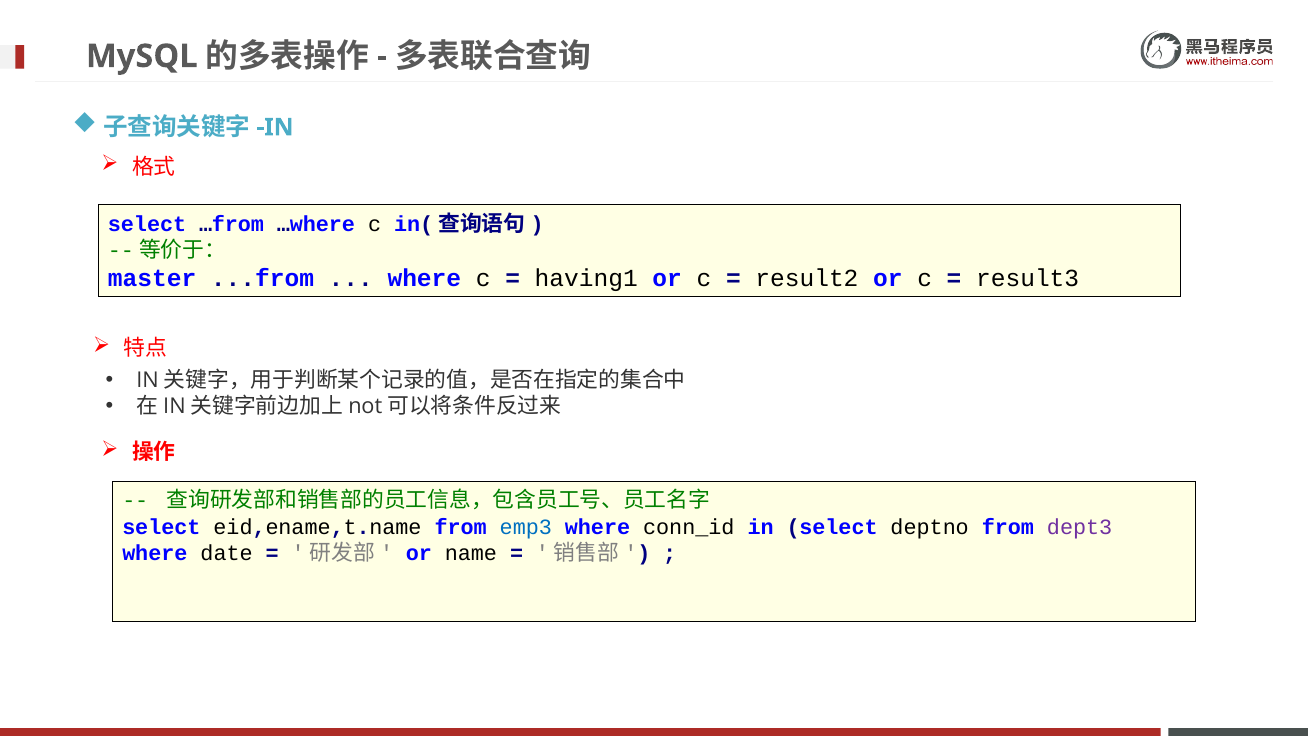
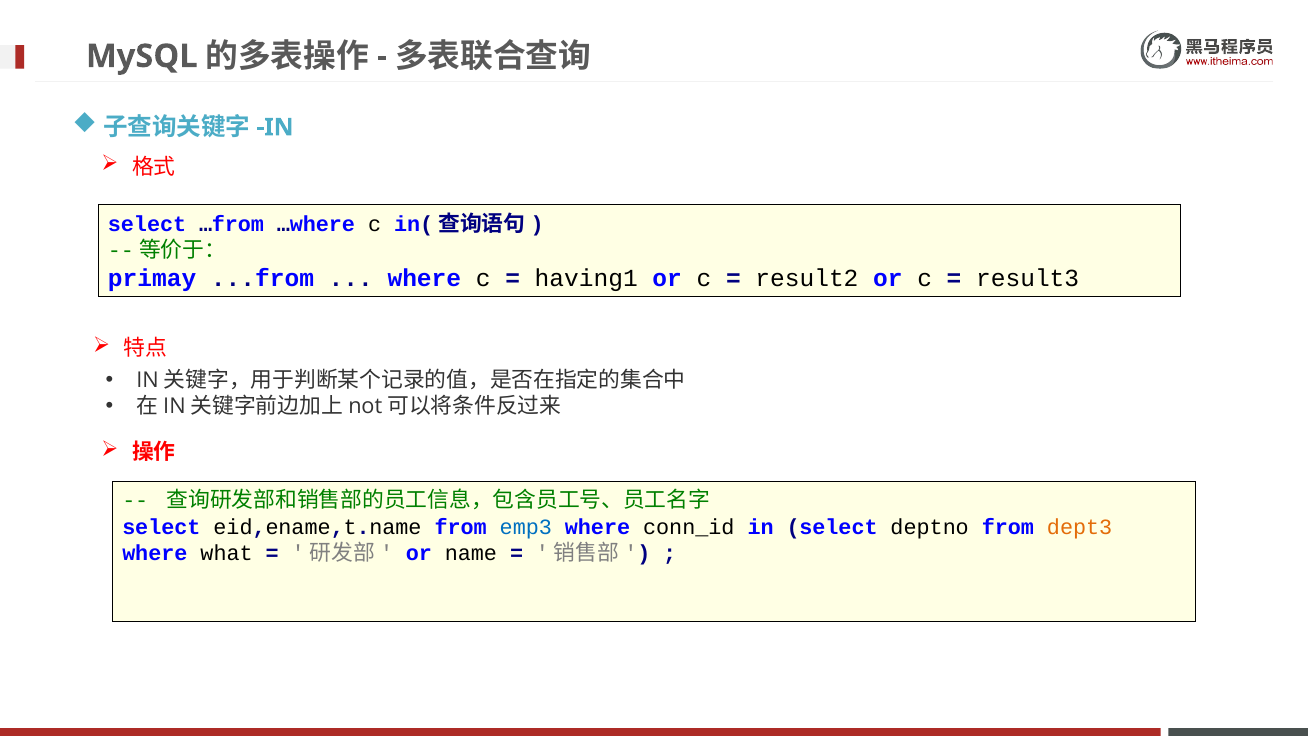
master: master -> primay (152, 278)
dept3 colour: purple -> orange (1080, 527)
date: date -> what (227, 553)
